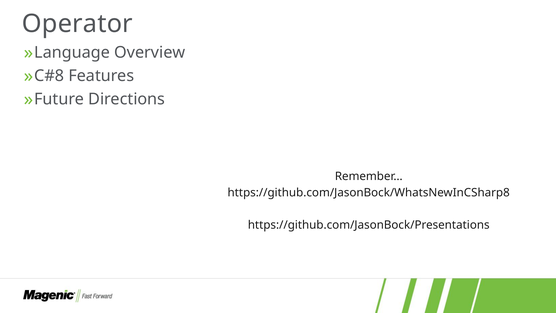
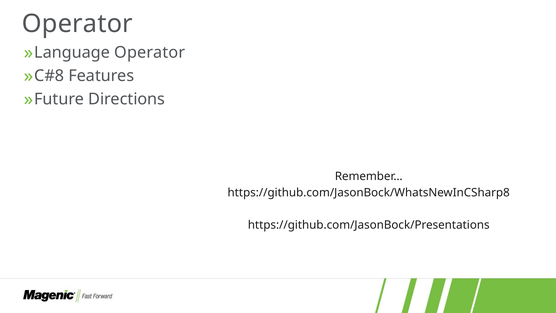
Overview: Overview -> Operator (150, 52)
